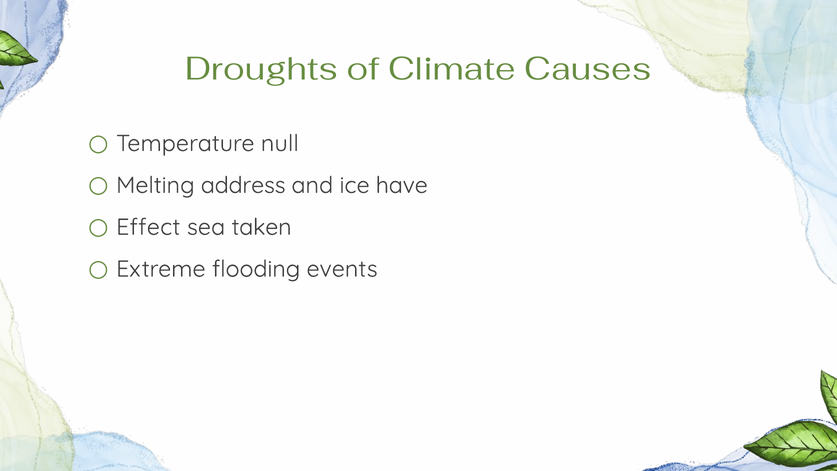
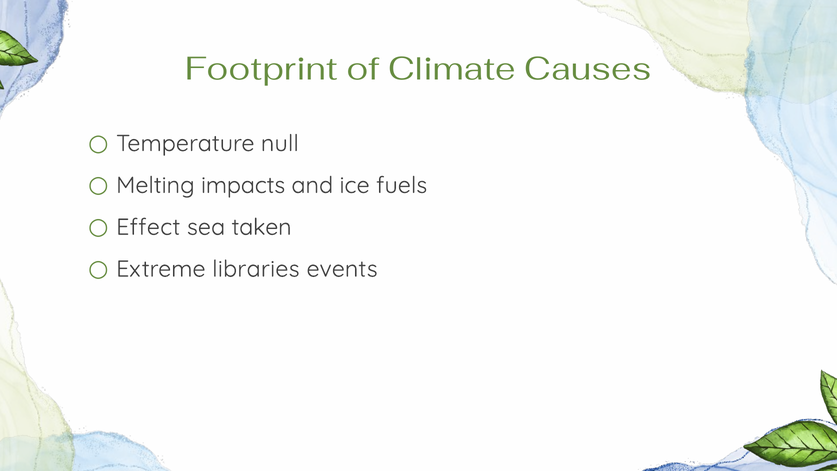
Droughts: Droughts -> Footprint (262, 69)
address: address -> impacts (243, 185)
have: have -> fuels (402, 185)
flooding: flooding -> libraries (256, 269)
